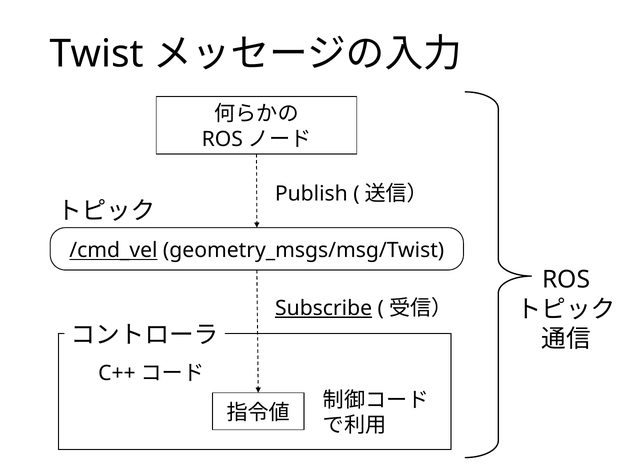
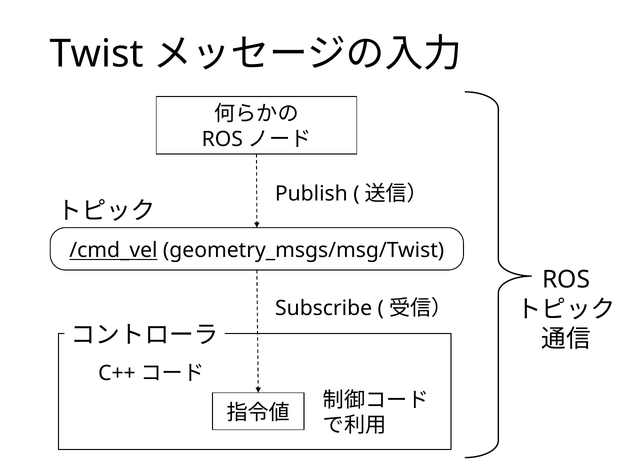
Subscribe underline: present -> none (324, 309)
